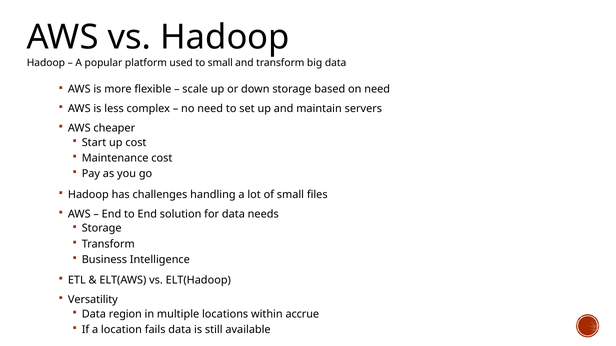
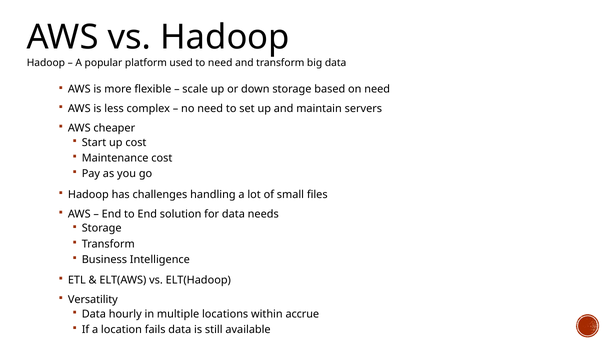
to small: small -> need (220, 63)
region: region -> hourly (125, 315)
